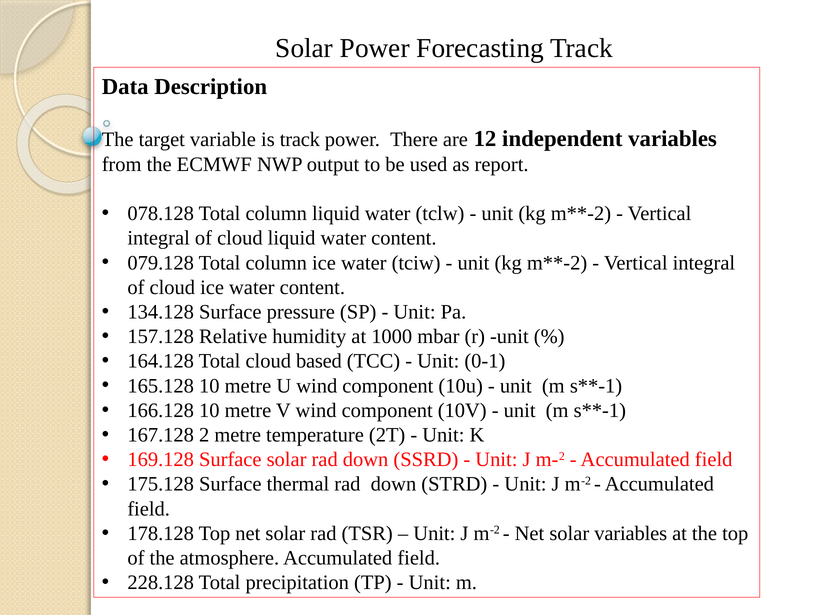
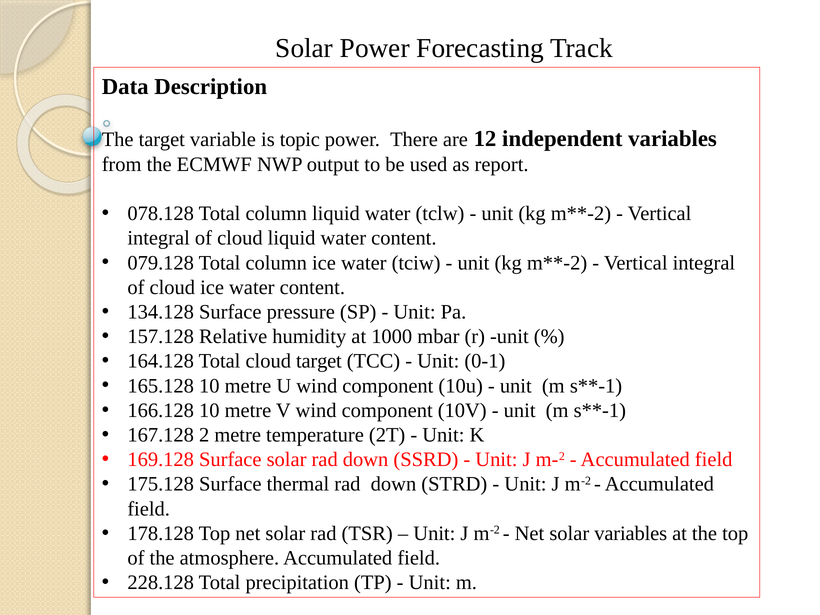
is track: track -> topic (300, 139)
cloud based: based -> target (319, 361)
